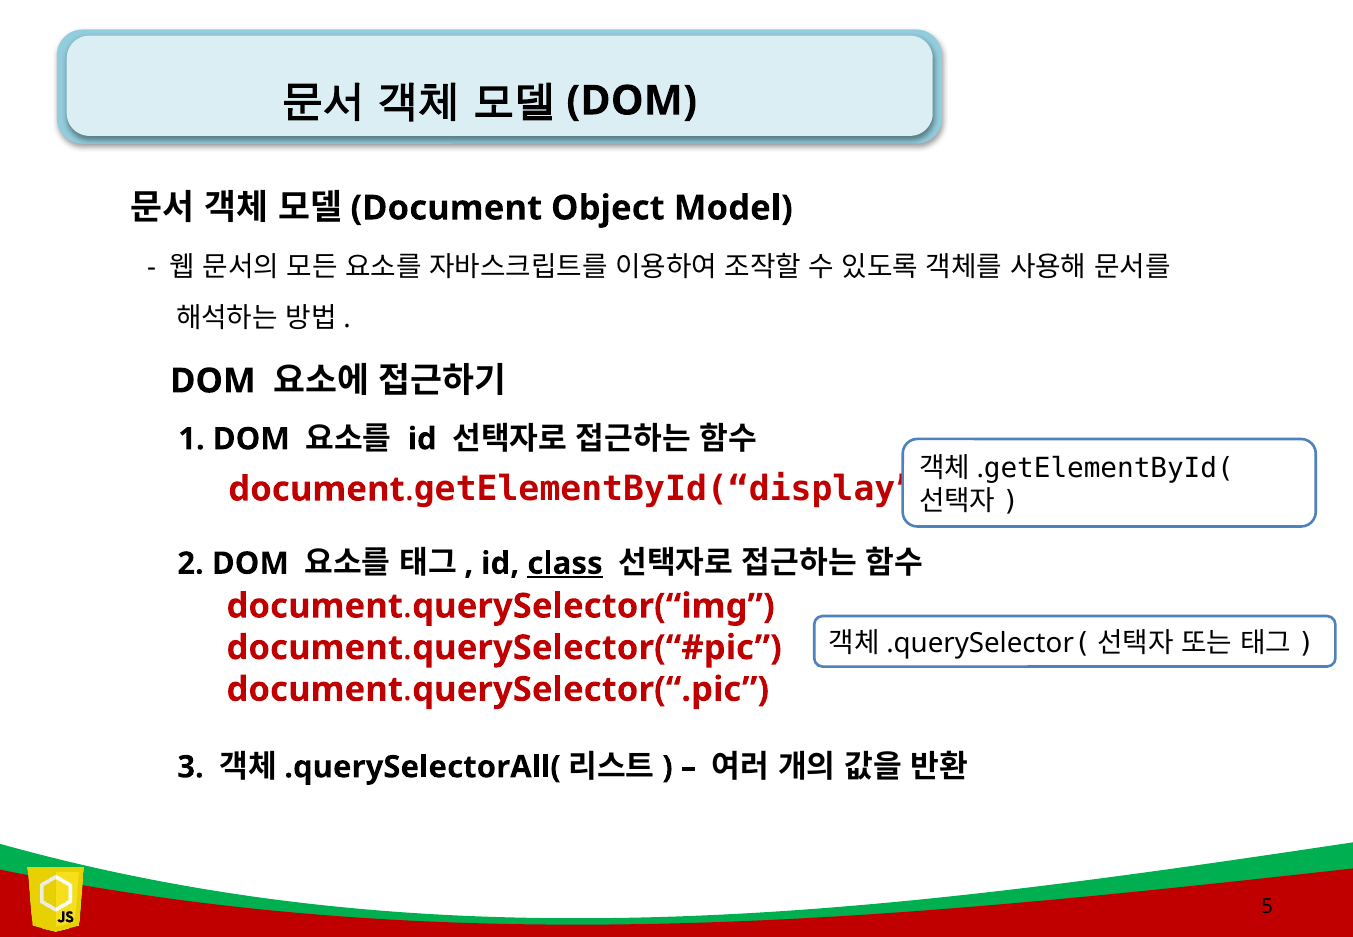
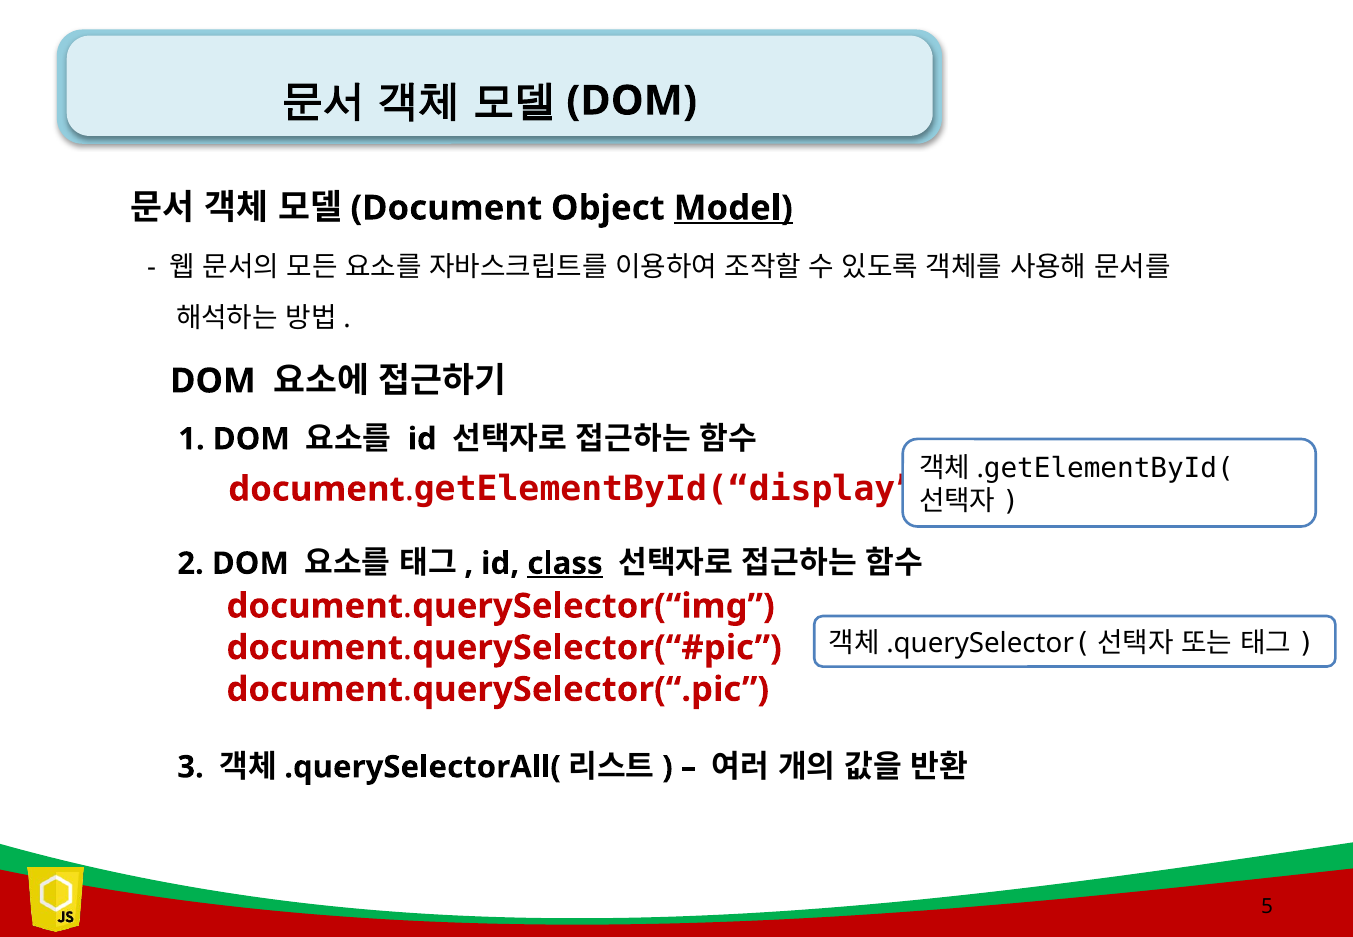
Model underline: none -> present (733, 208)
